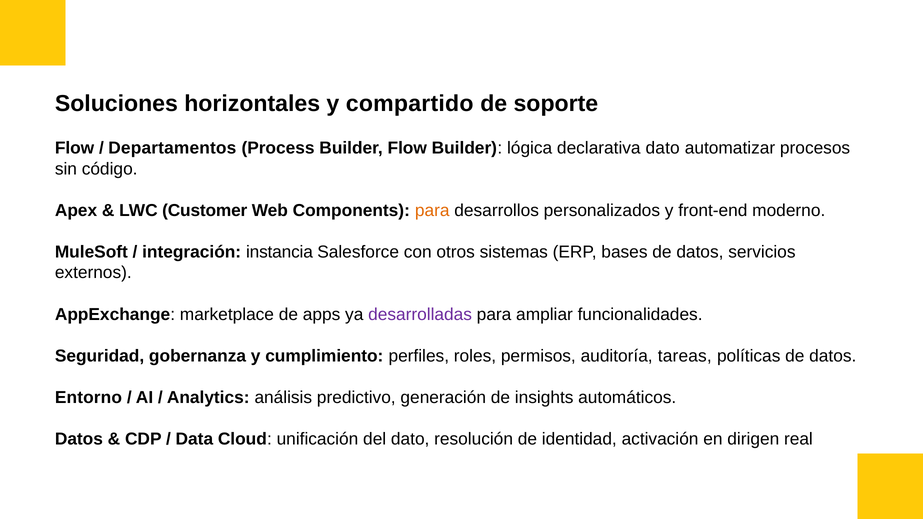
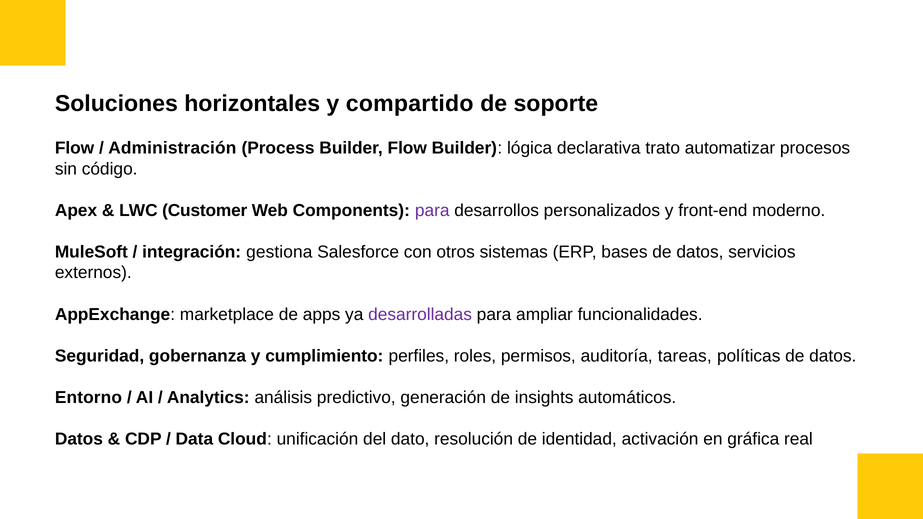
Departamentos: Departamentos -> Administración (172, 148)
declarativa dato: dato -> trato (663, 148)
para colour: orange -> purple (432, 211)
instancia: instancia -> gestiona (279, 252)
dirigen: dirigen -> gráfica (753, 439)
